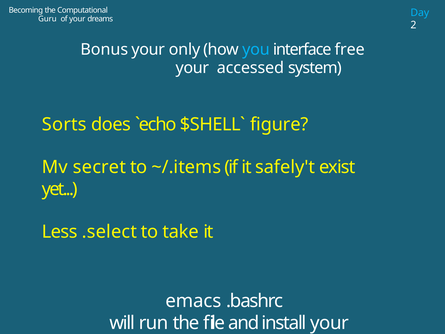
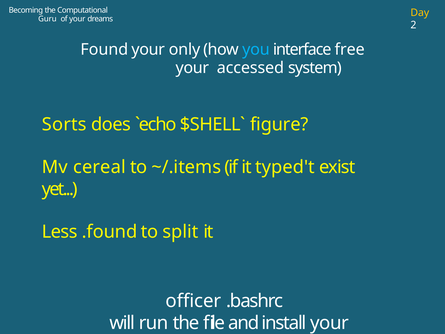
Day colour: light blue -> yellow (420, 13)
Bonus: Bonus -> Found (104, 49)
secret: secret -> cereal (99, 167)
safely't: safely't -> typed't (285, 167)
.select: .select -> .found (110, 232)
take: take -> split (180, 232)
emacs: emacs -> officer (193, 301)
